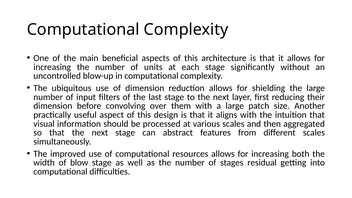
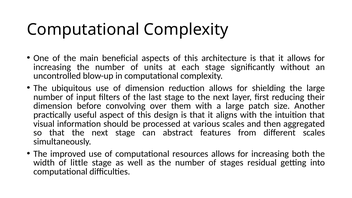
blow: blow -> little (79, 163)
